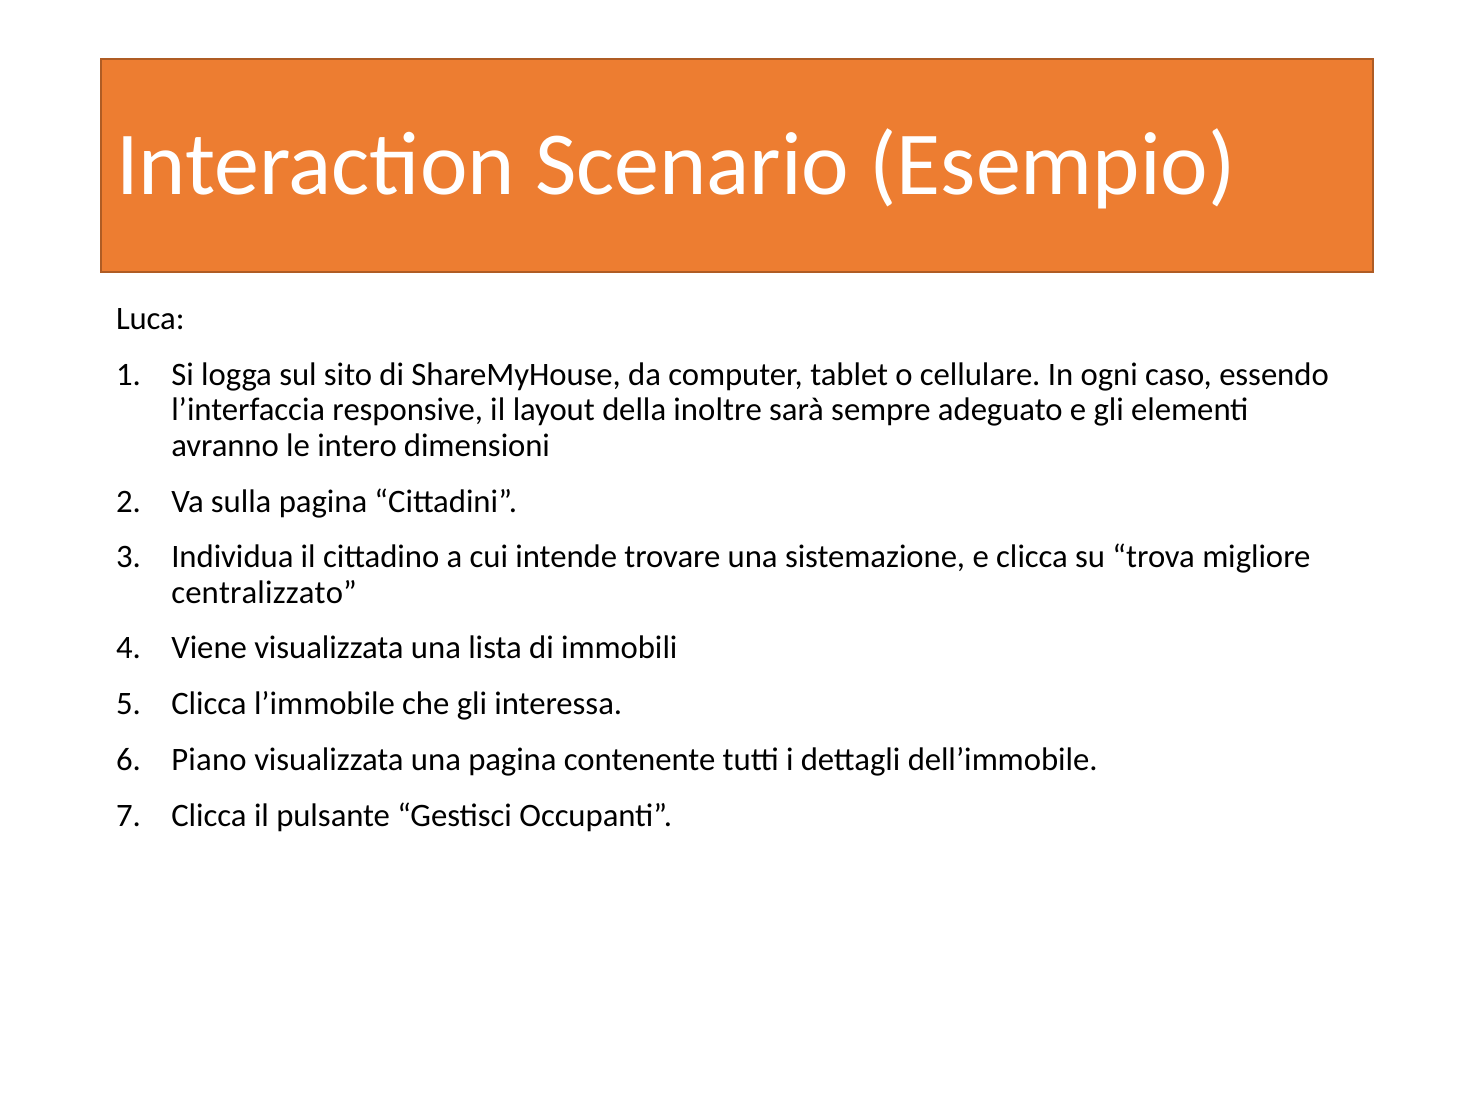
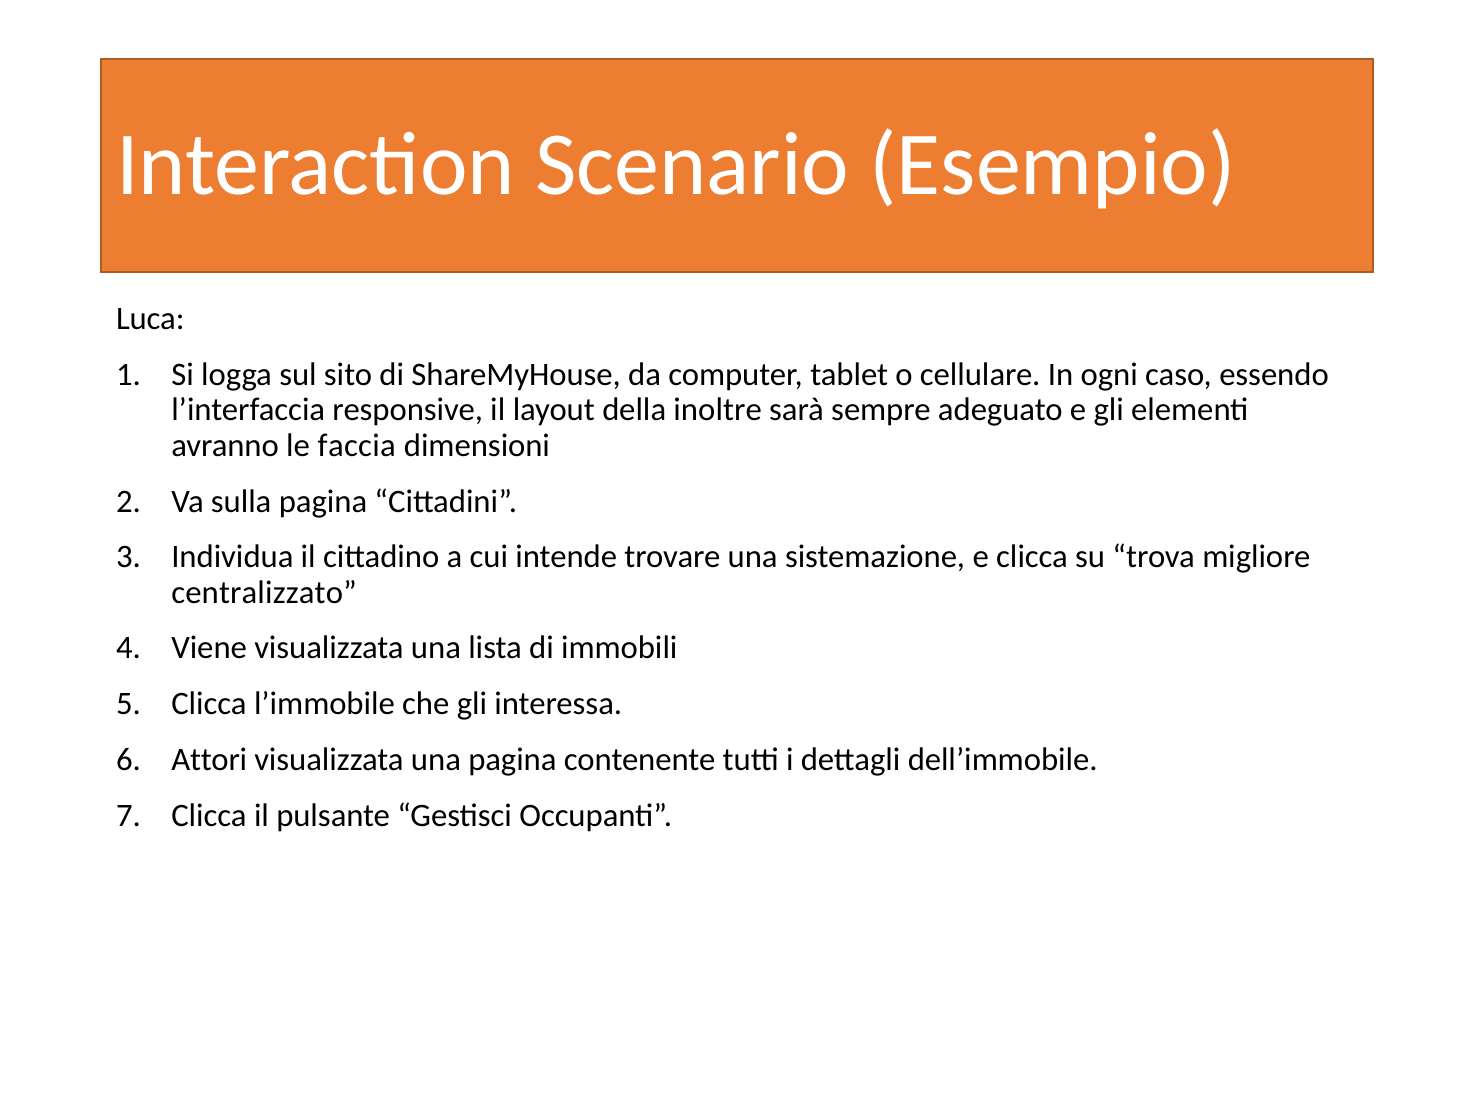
intero: intero -> faccia (357, 446)
Piano: Piano -> Attori (209, 760)
